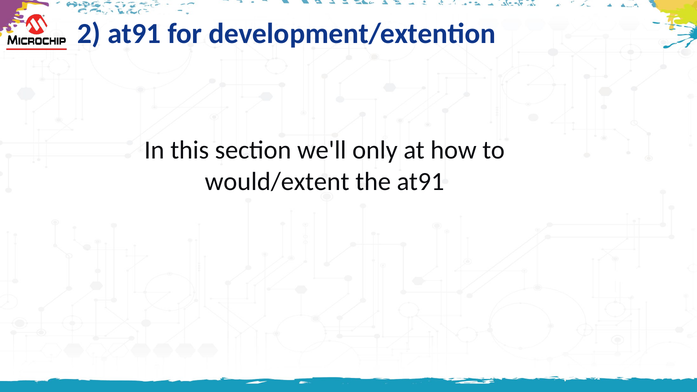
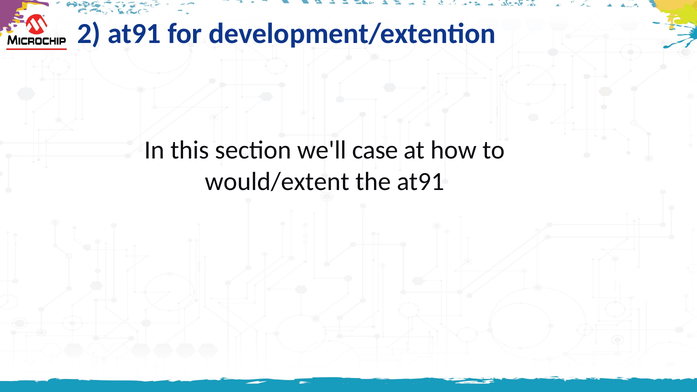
only: only -> case (375, 150)
